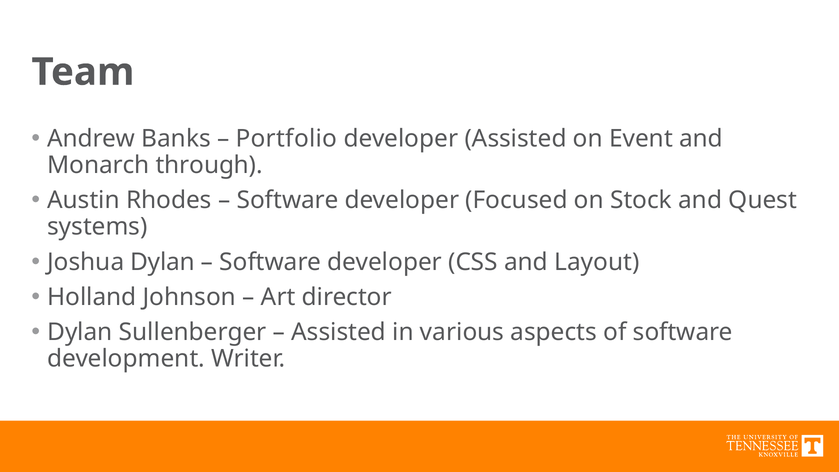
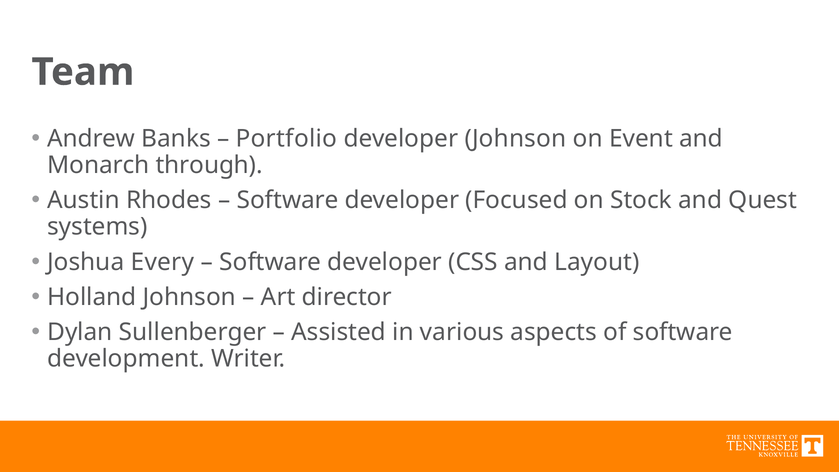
developer Assisted: Assisted -> Johnson (516, 139)
Joshua Dylan: Dylan -> Every (162, 262)
